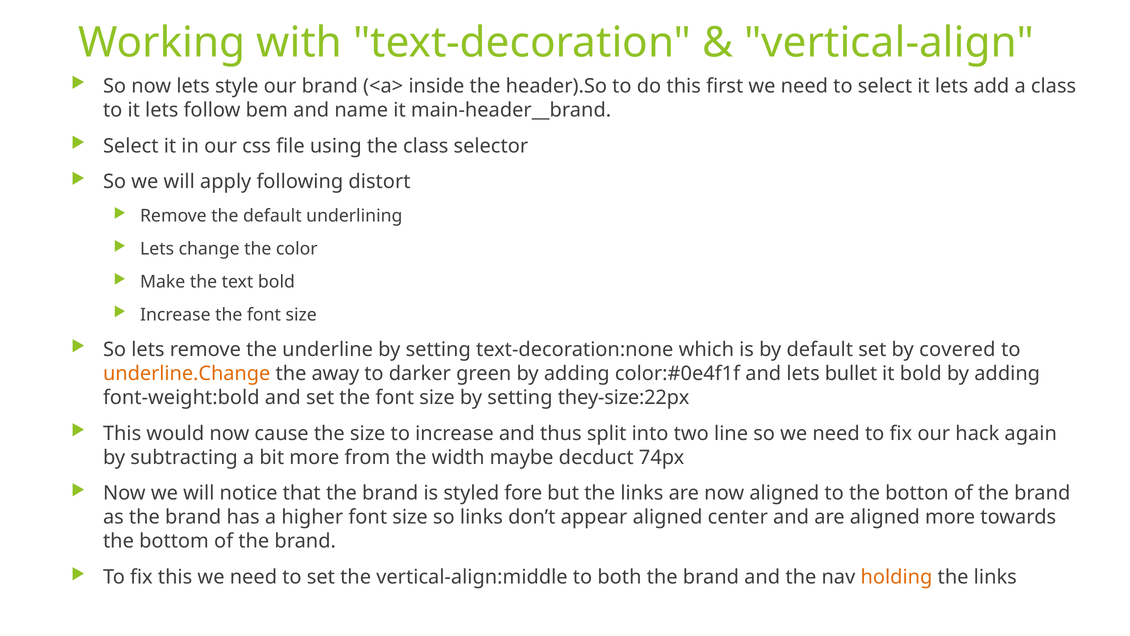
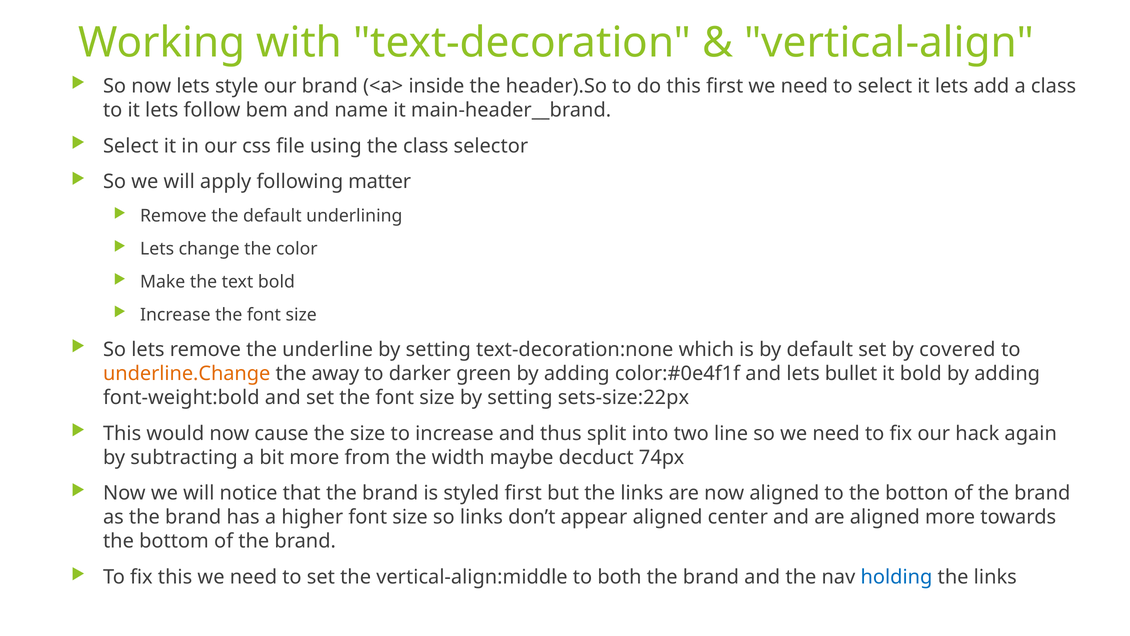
distort: distort -> matter (380, 182)
they-size:22px: they-size:22px -> sets-size:22px (623, 397)
styled fore: fore -> first (523, 493)
holding colour: orange -> blue (896, 577)
